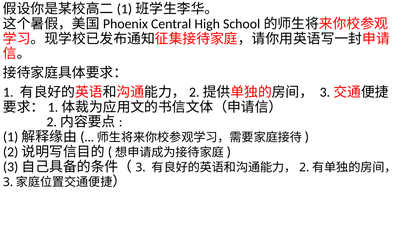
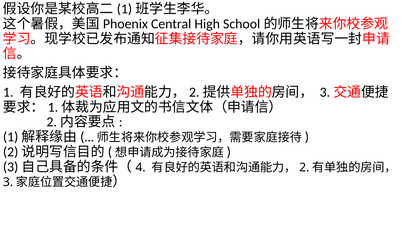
3: 3 -> 4 (141, 167)
